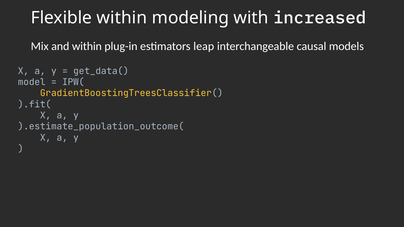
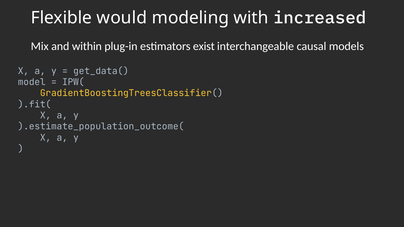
Flexible within: within -> would (122, 18)
leap: leap -> exist (204, 46)
